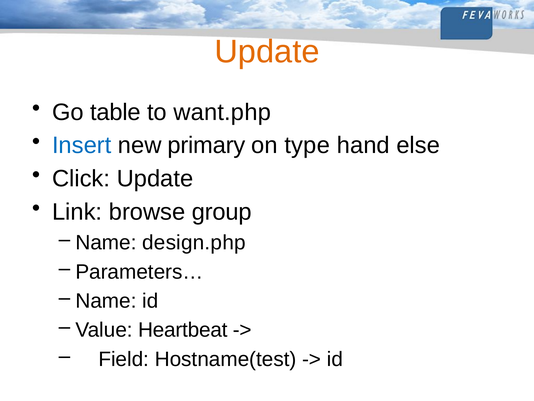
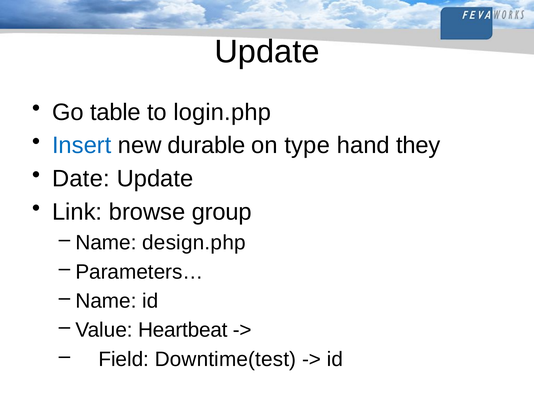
Update colour: orange -> black (267, 52)
want.php: want.php -> login.php (222, 112)
primary: primary -> durable (206, 145)
else: else -> they (418, 145)
Click: Click -> Date (81, 178)
Hostname(test: Hostname(test -> Downtime(test (225, 359)
